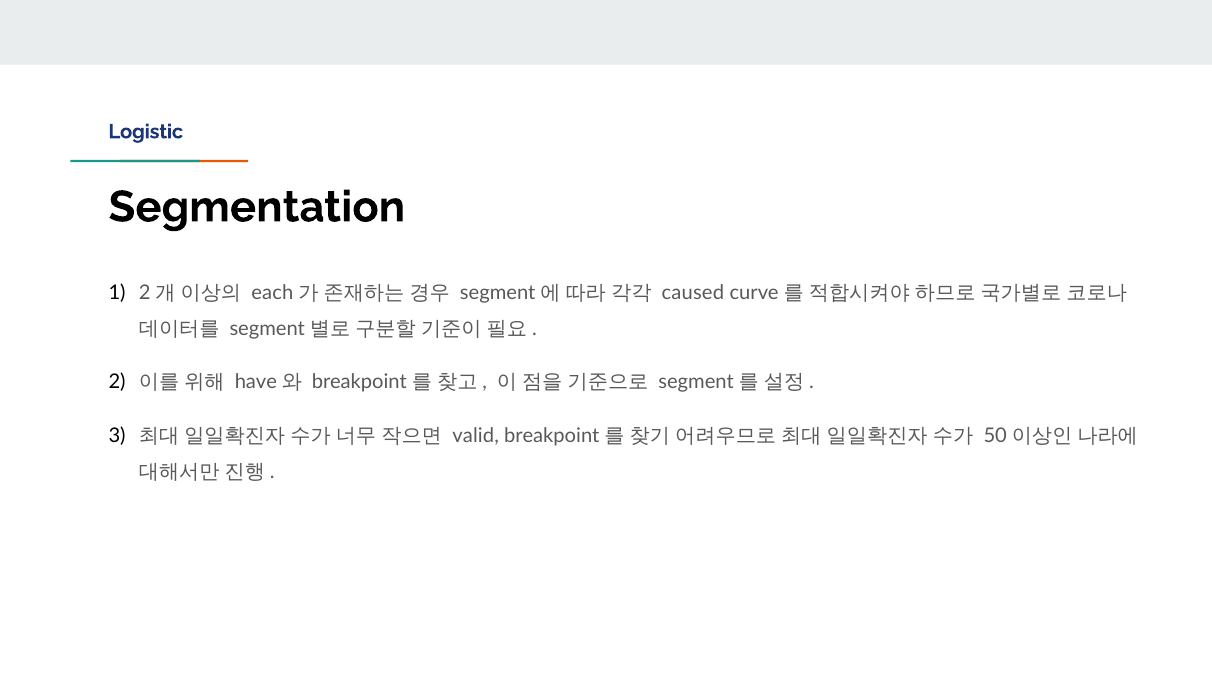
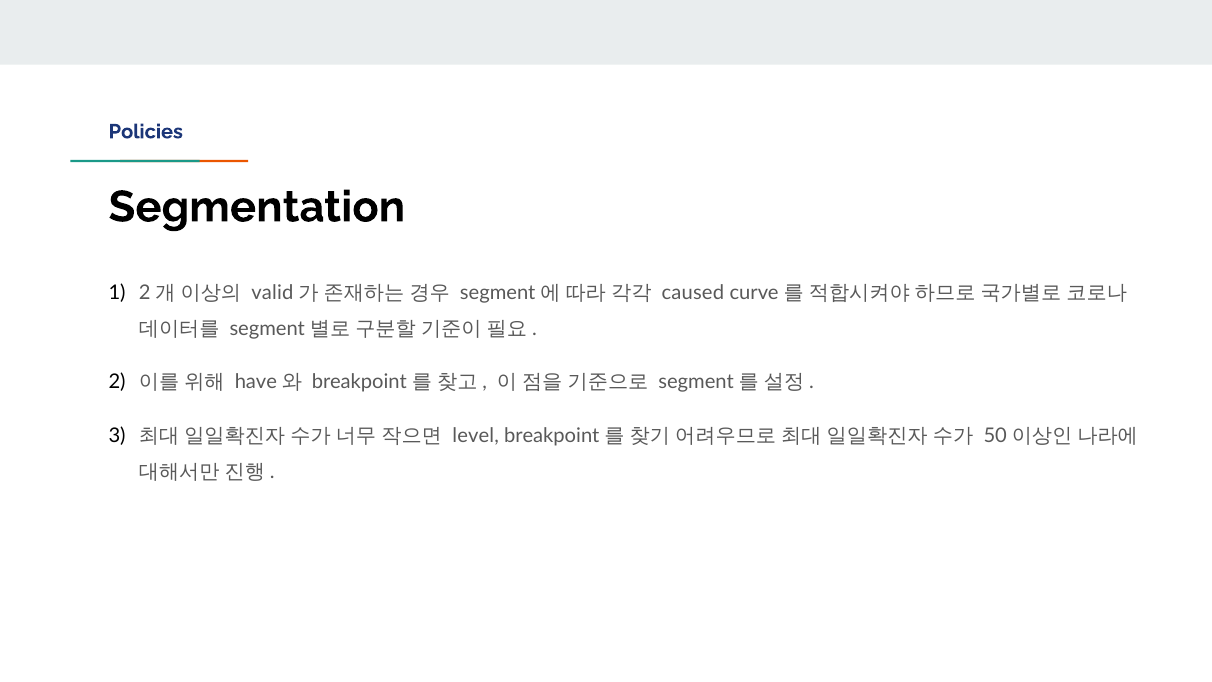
Logistic: Logistic -> Policies (146, 132)
each: each -> valid (272, 292)
valid: valid -> level (476, 435)
